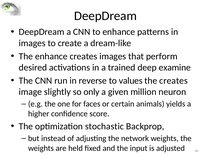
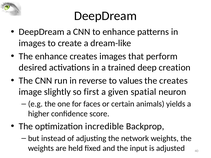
examine: examine -> creation (175, 68)
only: only -> first (91, 92)
million: million -> spatial (143, 92)
stochastic: stochastic -> incredible (104, 126)
